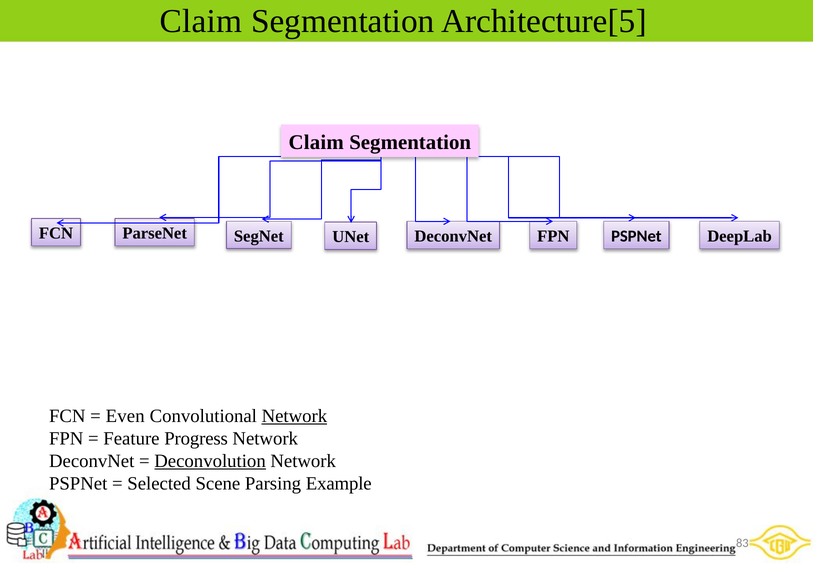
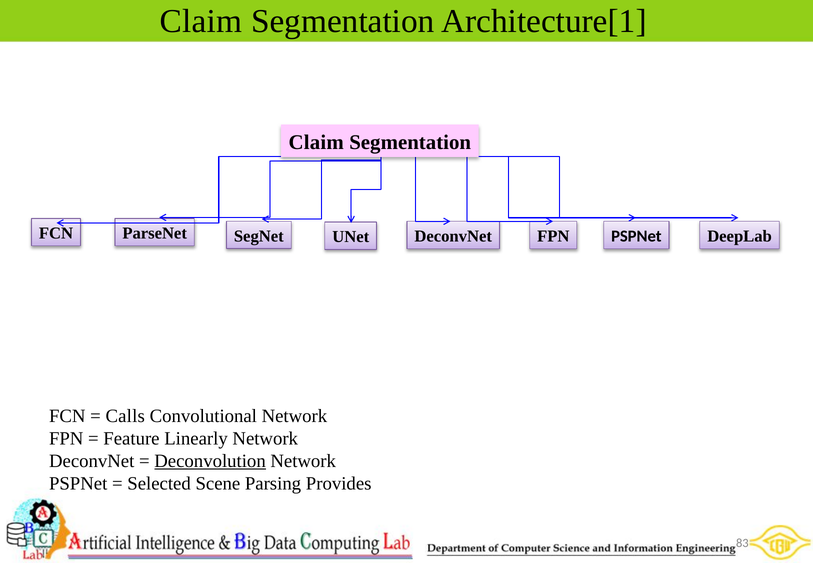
Architecture[5: Architecture[5 -> Architecture[1 (544, 21)
Even: Even -> Calls (125, 416)
Network underline: present -> none (294, 416)
Progress: Progress -> Linearly (196, 438)
Example: Example -> Provides (339, 483)
